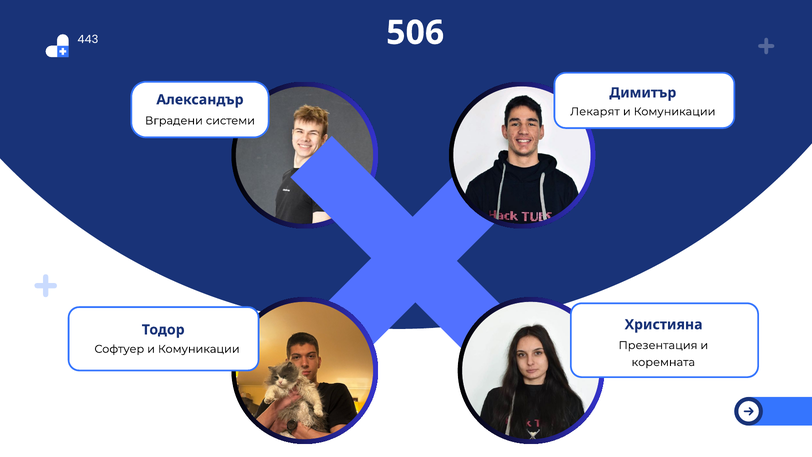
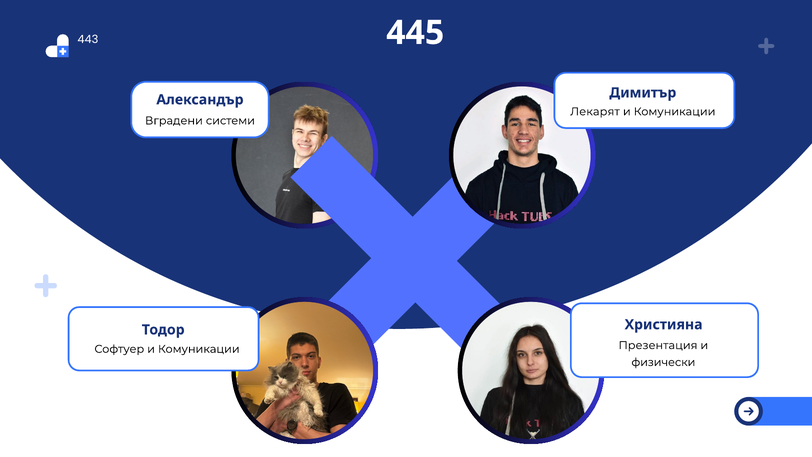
506: 506 -> 445 (415, 33)
коремната: коремната -> физически (663, 362)
